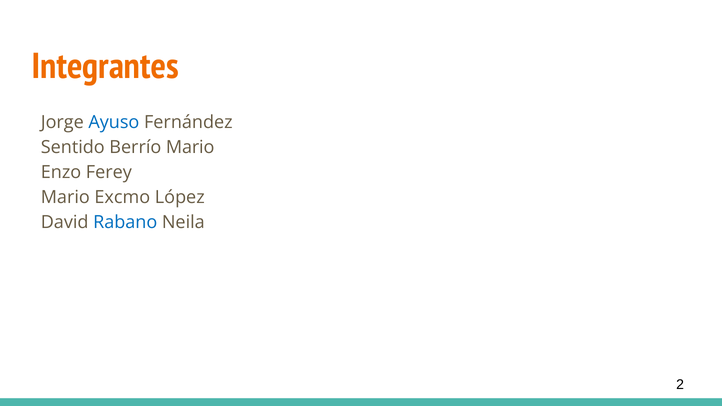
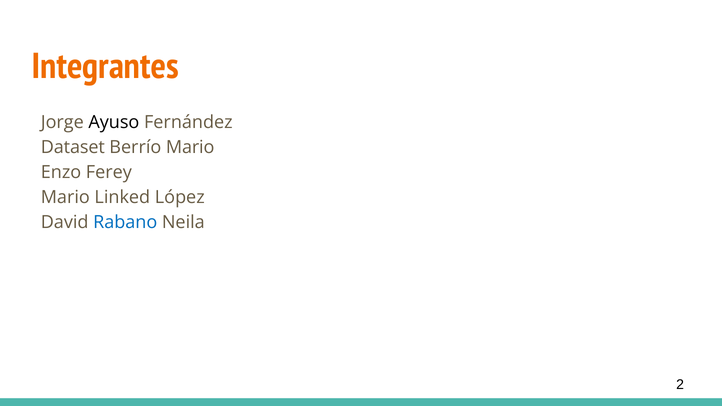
Ayuso colour: blue -> black (114, 123)
Sentido: Sentido -> Dataset (73, 147)
Excmo: Excmo -> Linked (122, 197)
